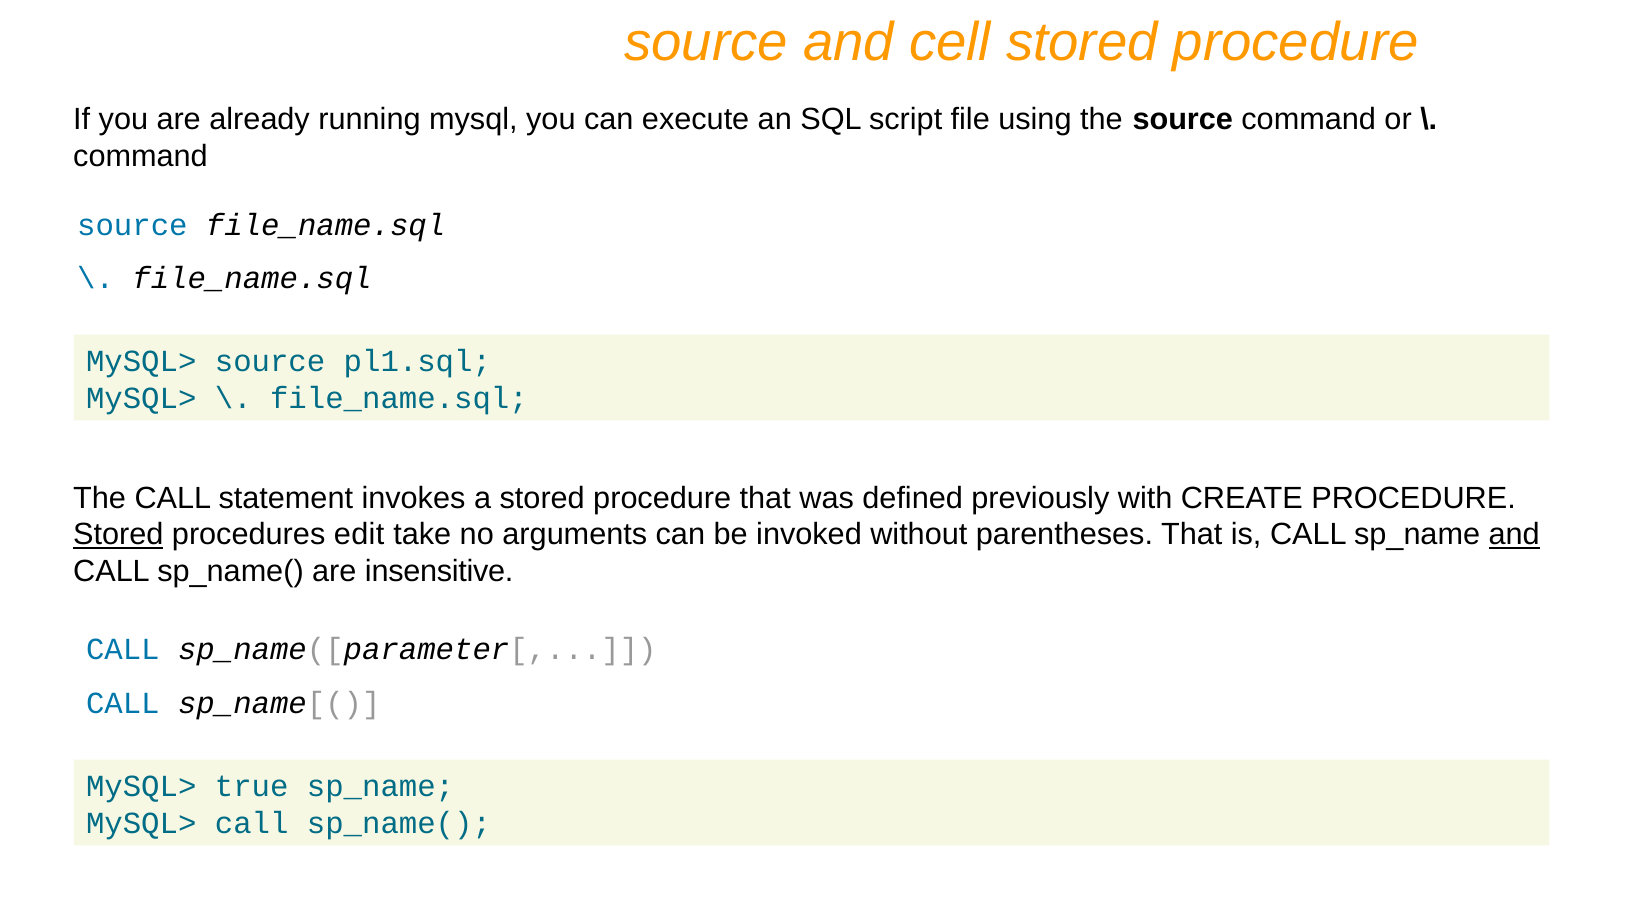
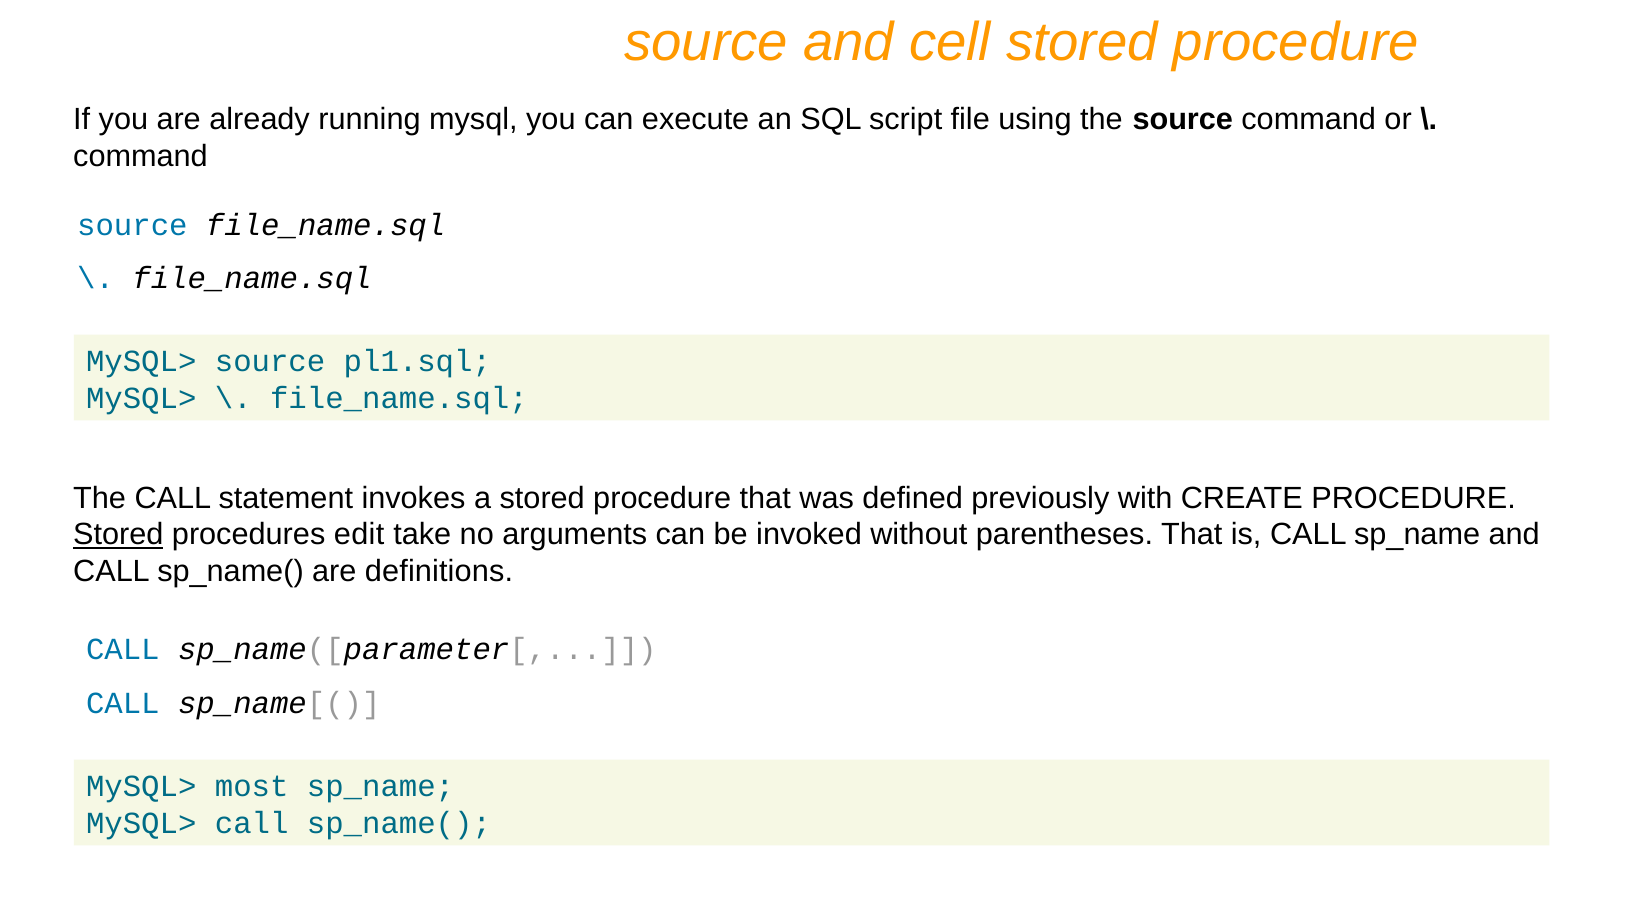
and underline: present -> none (1514, 535)
insensitive: insensitive -> definitions (439, 572)
true: true -> most (252, 786)
